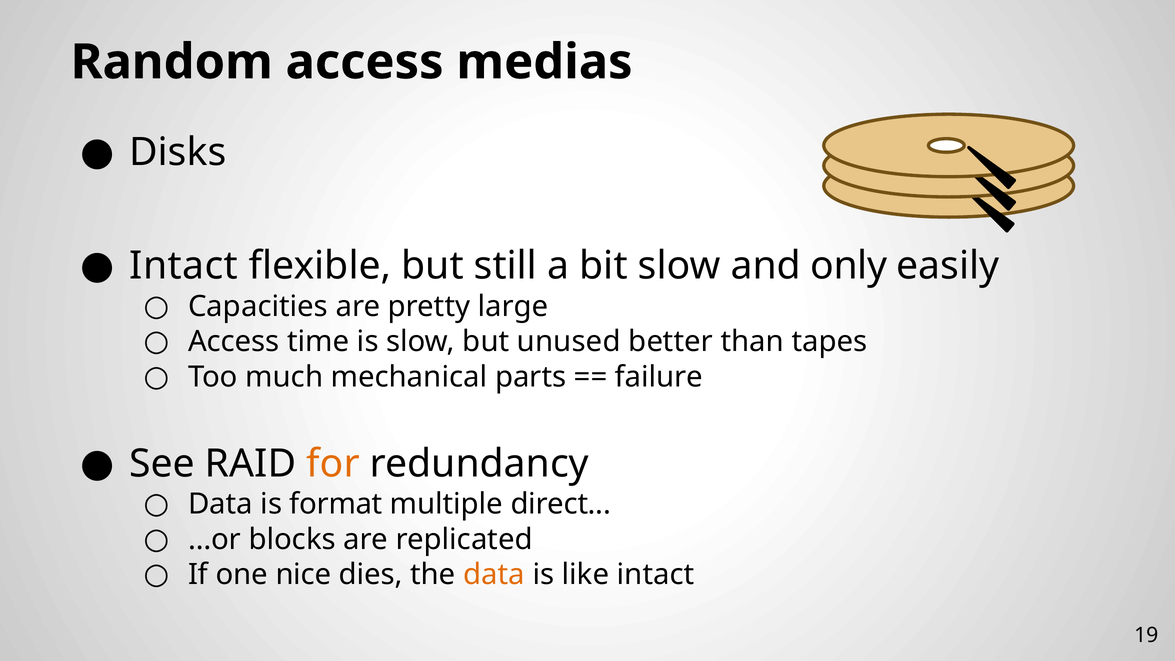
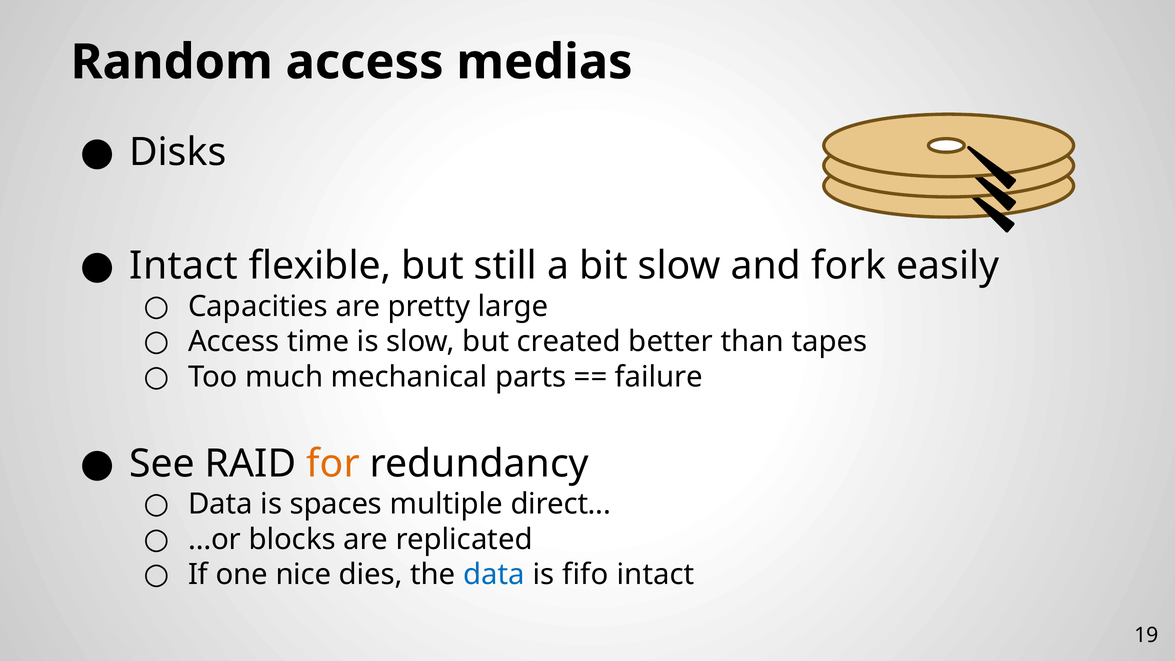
only: only -> fork (848, 266)
unused: unused -> created (569, 342)
format: format -> spaces (336, 504)
data colour: orange -> blue (494, 575)
like: like -> fifo (585, 575)
